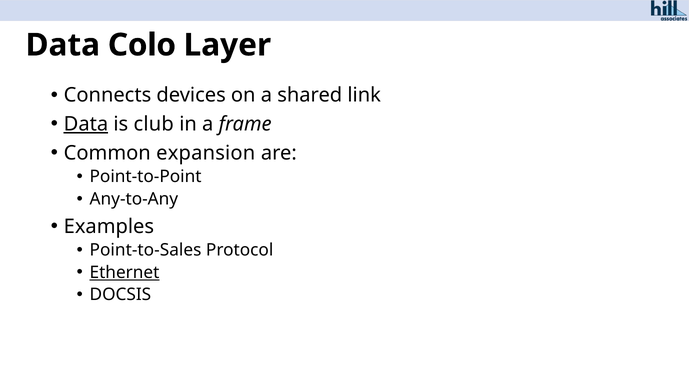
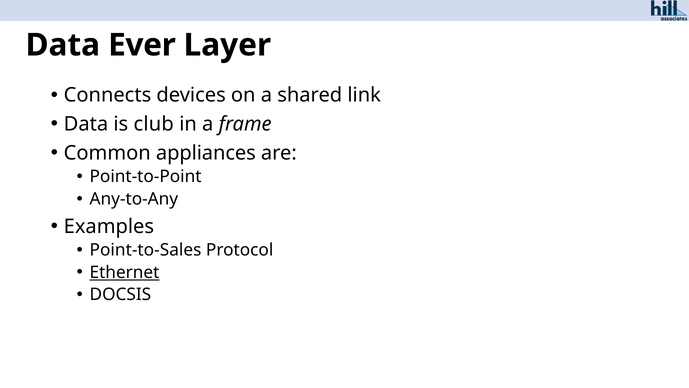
Colo: Colo -> Ever (142, 45)
Data underline: present -> none (86, 124)
expansion: expansion -> appliances (206, 153)
